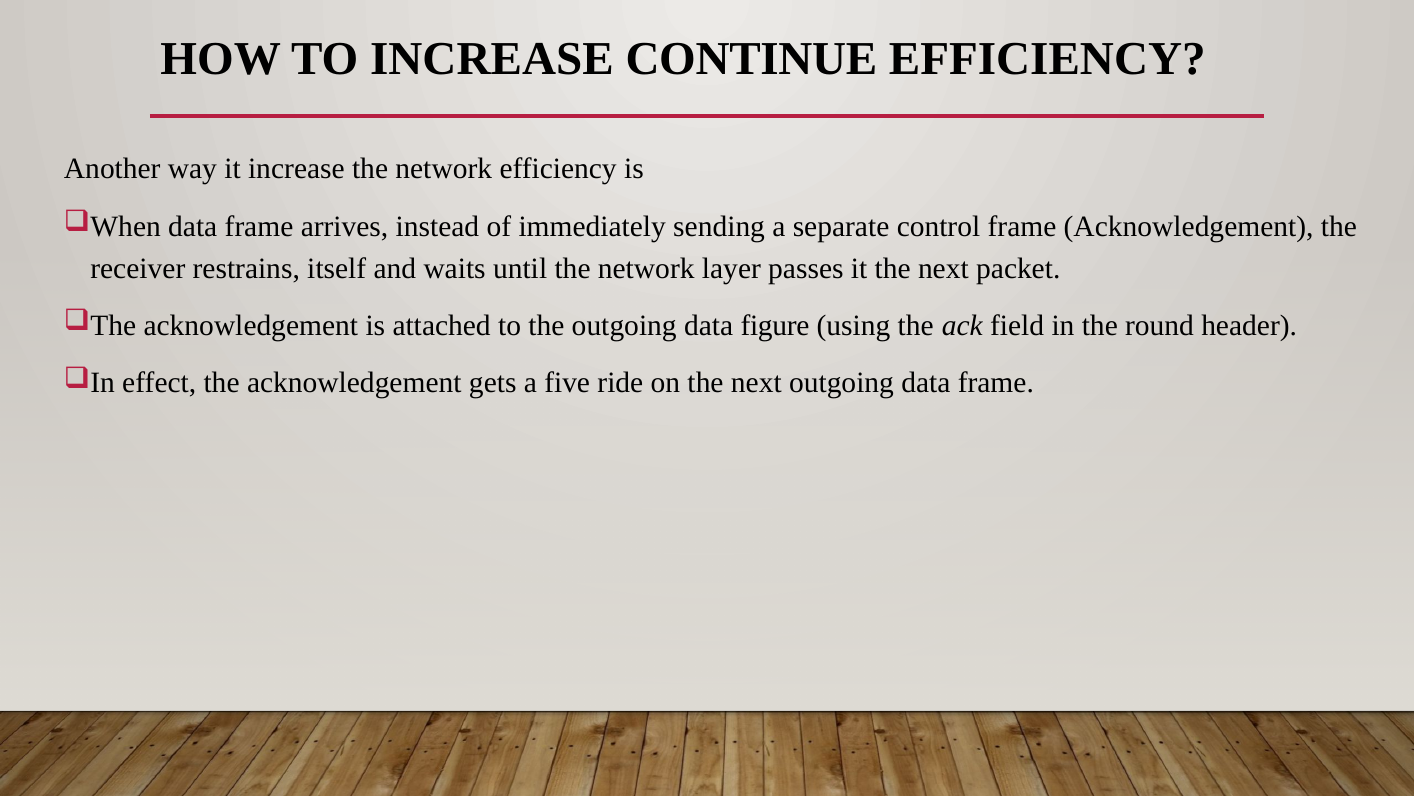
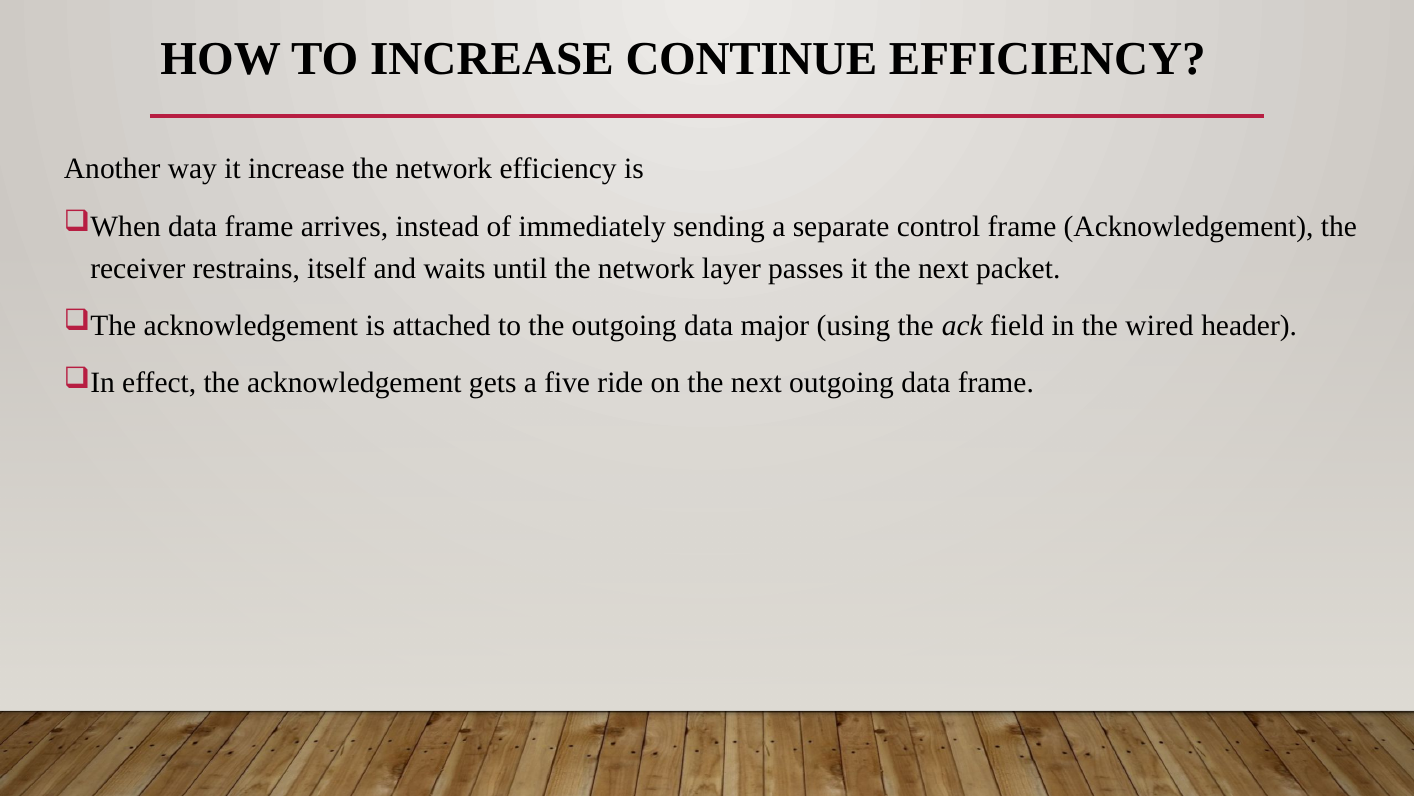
figure: figure -> major (775, 326)
round: round -> wired (1159, 326)
